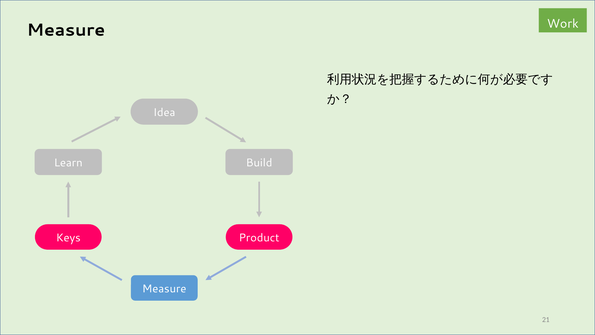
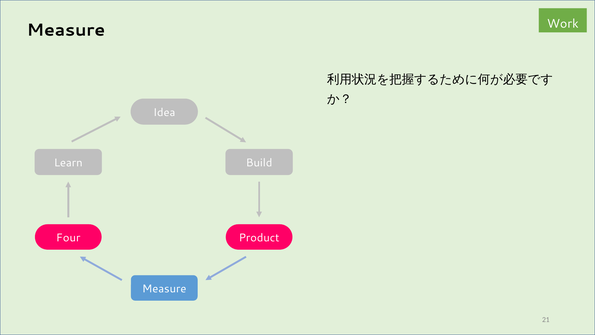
Keys: Keys -> Four (68, 237)
